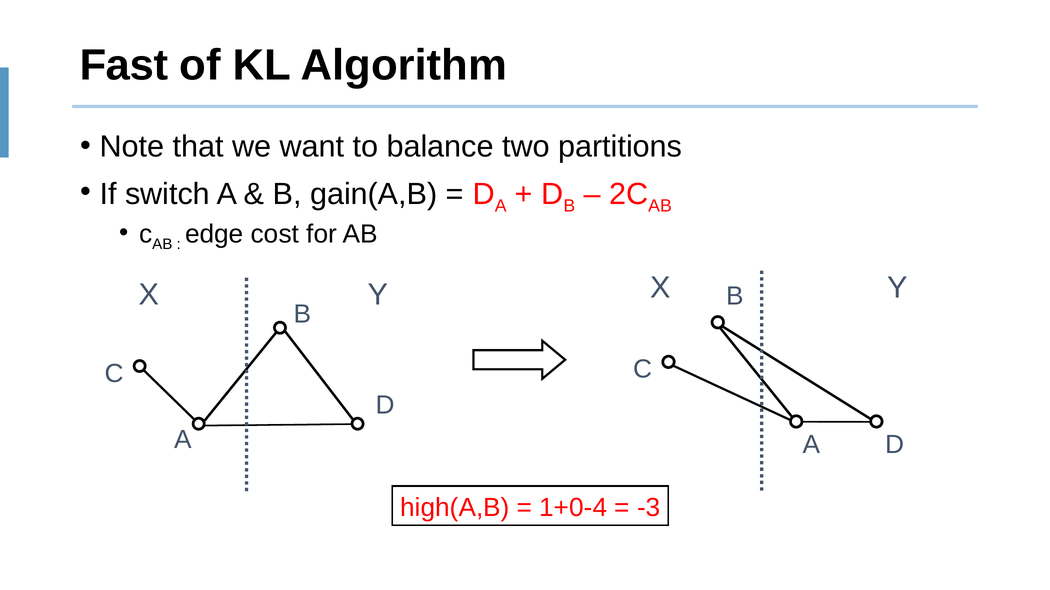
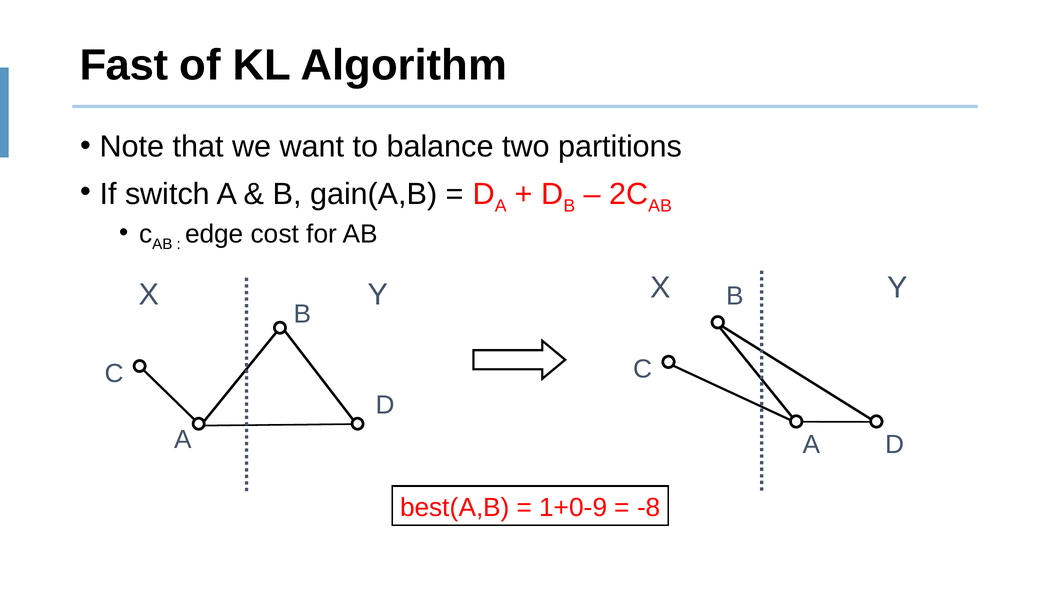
high(A,B: high(A,B -> best(A,B (455, 508)
1+0-4: 1+0-4 -> 1+0-9 (573, 508)
-3: -3 -> -8 (649, 508)
